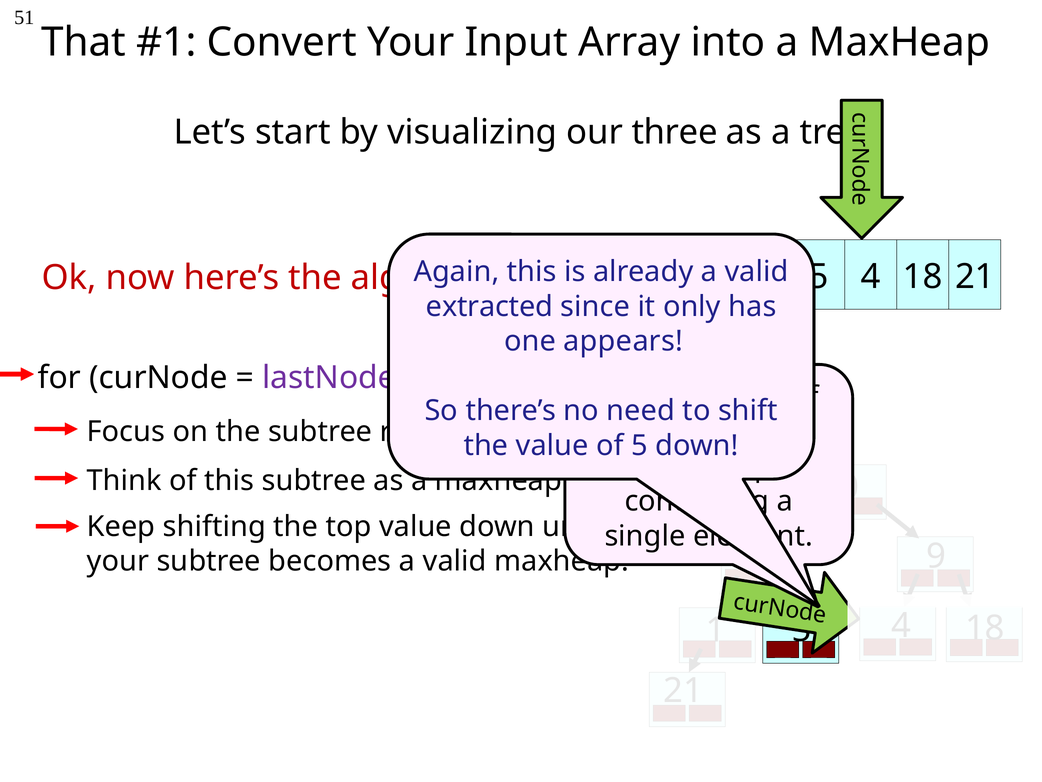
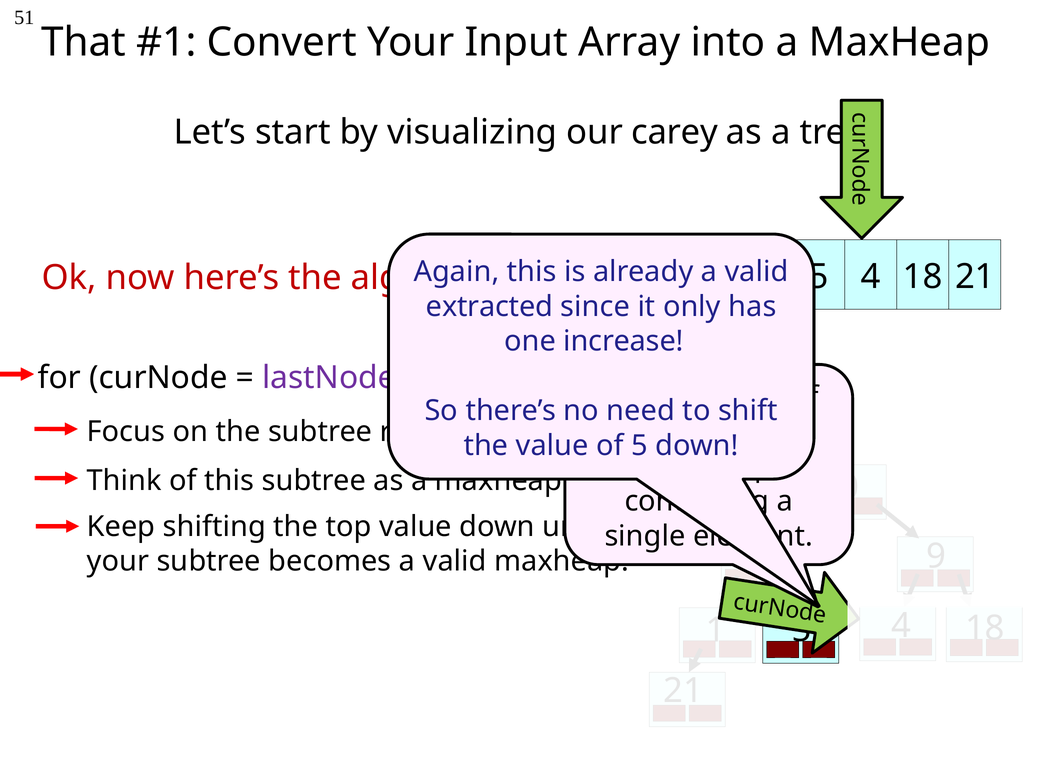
three: three -> carey (675, 132)
appears: appears -> increase (623, 341)
